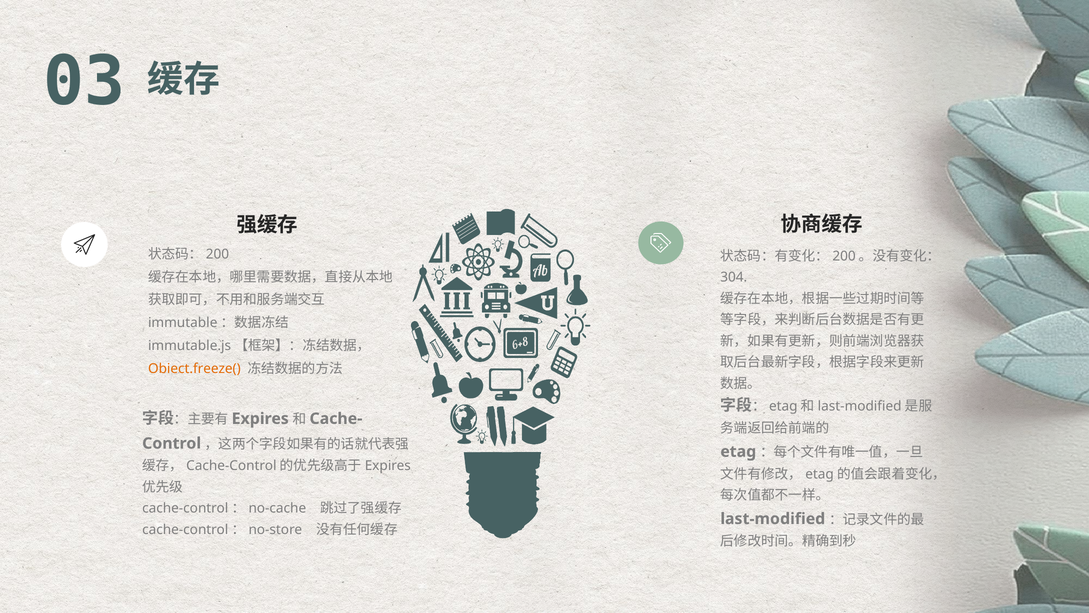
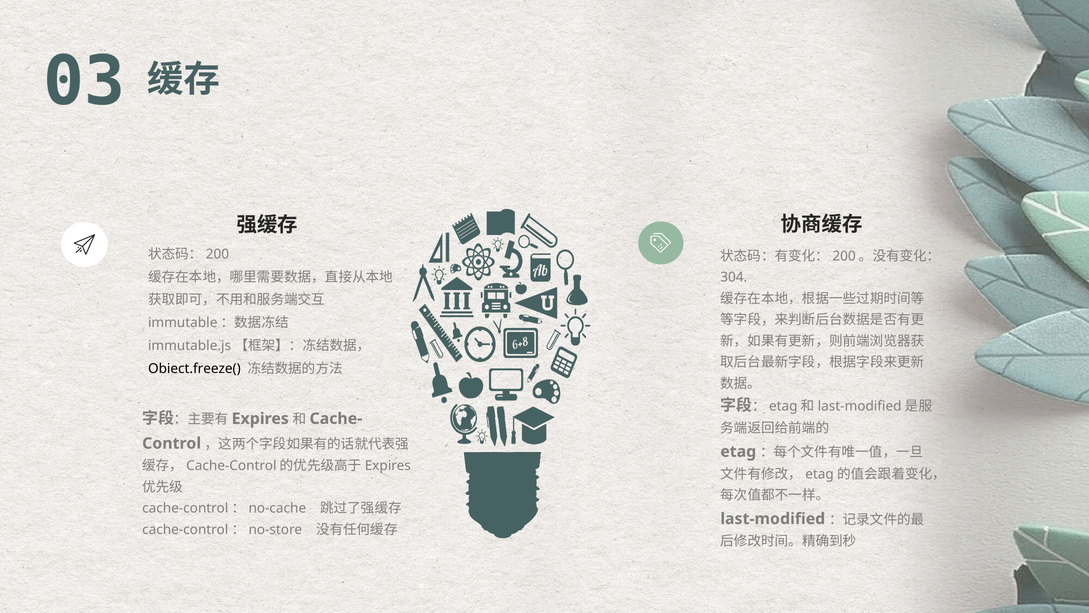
Obiect.freeze( colour: orange -> black (194, 368)
